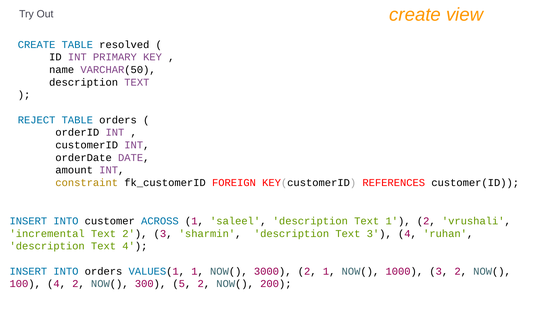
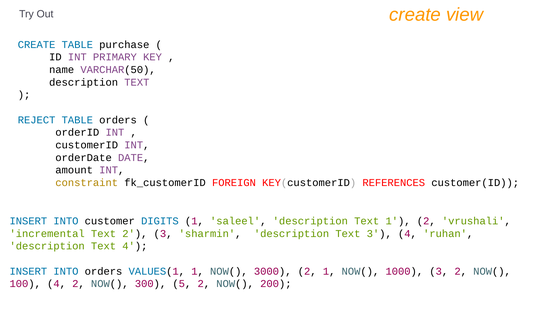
resolved: resolved -> purchase (124, 45)
ACROSS: ACROSS -> DIGITS (160, 221)
